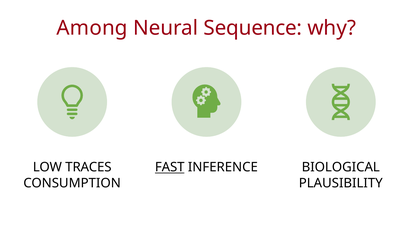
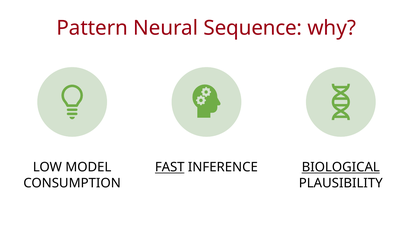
Among: Among -> Pattern (92, 28)
TRACES: TRACES -> MODEL (88, 167)
BIOLOGICAL underline: none -> present (341, 167)
